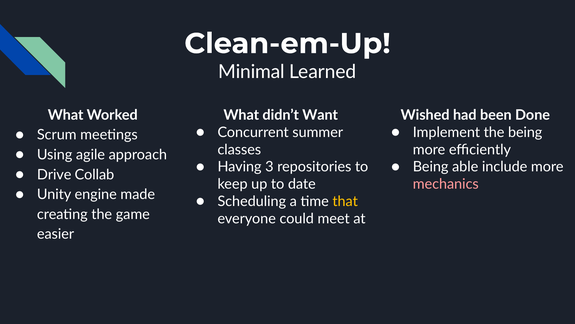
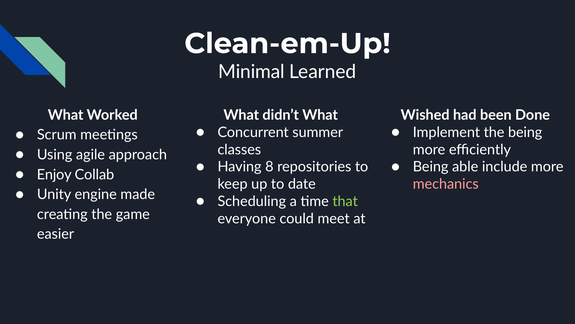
didn’t Want: Want -> What (320, 115)
3: 3 -> 8 (269, 167)
Drive: Drive -> Enjoy (54, 174)
that colour: yellow -> light green (345, 201)
